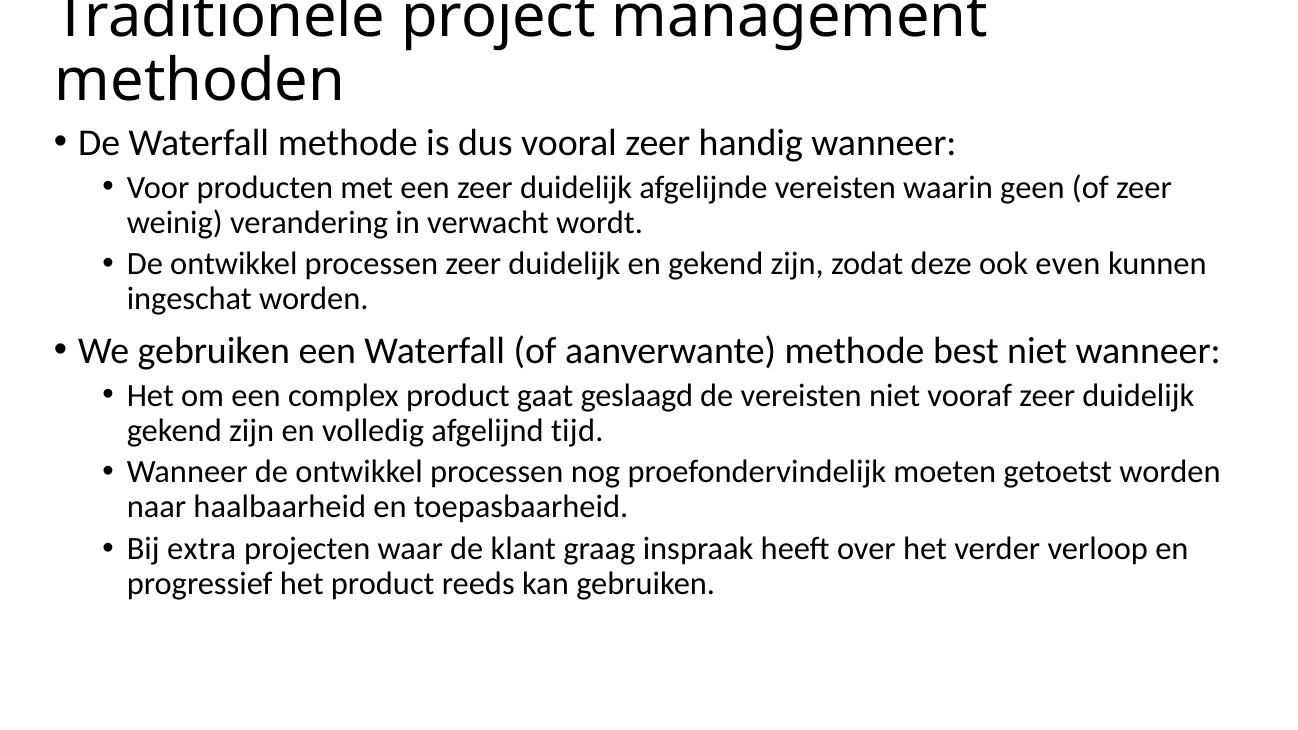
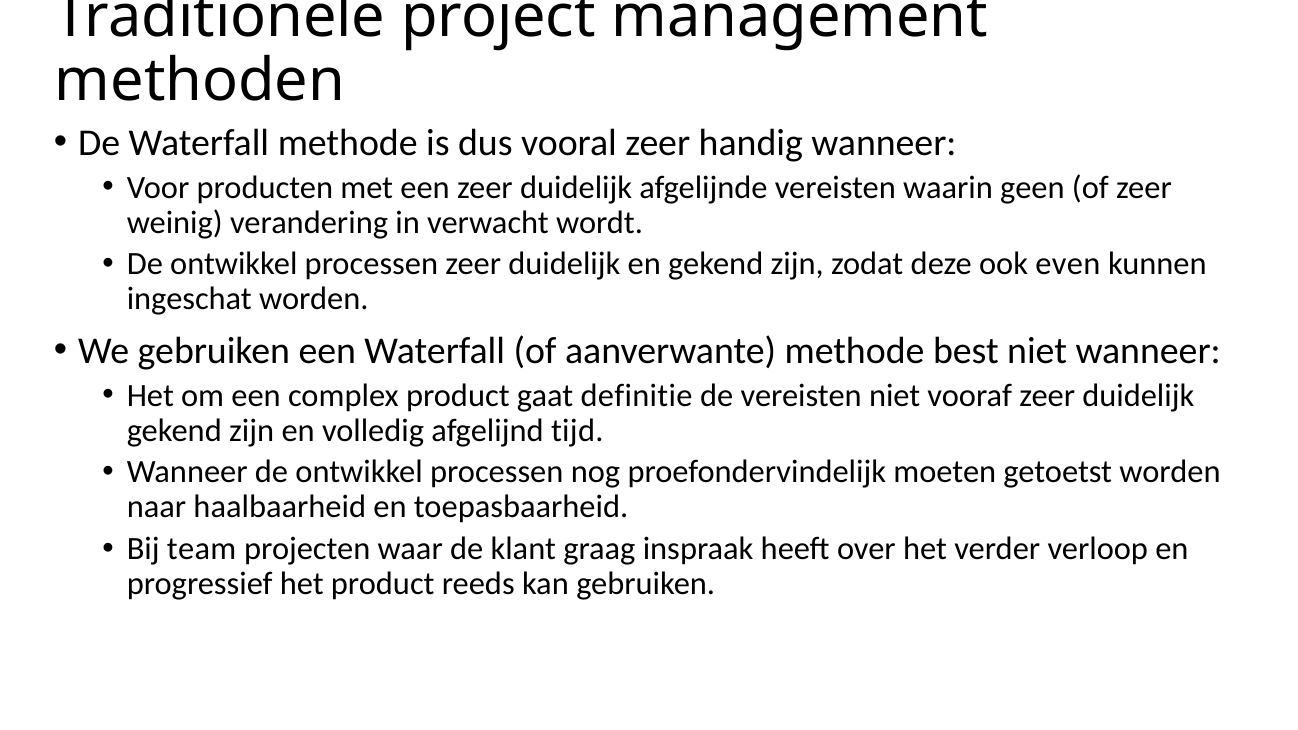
geslaagd: geslaagd -> definitie (637, 395)
extra: extra -> team (202, 549)
